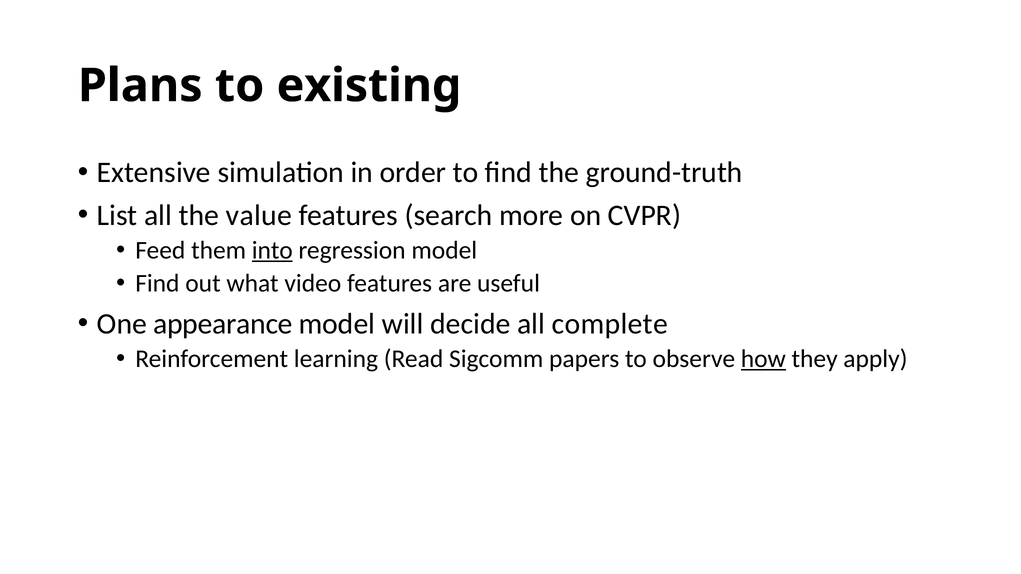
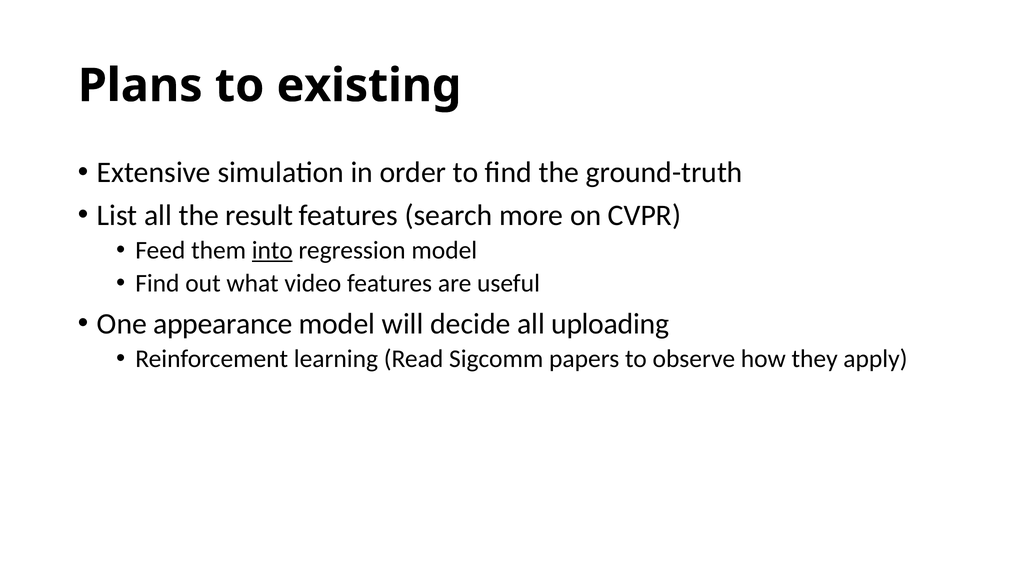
value: value -> result (259, 215)
complete: complete -> uploading (610, 324)
how underline: present -> none (763, 359)
